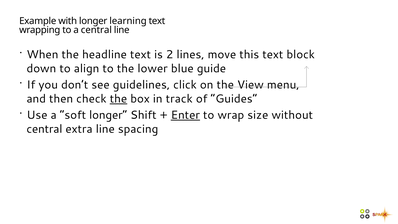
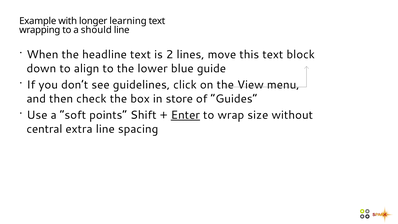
a central: central -> should (96, 30)
the underline: present -> none (118, 99)
track: track -> store (179, 99)
soft longer: longer -> points (108, 115)
